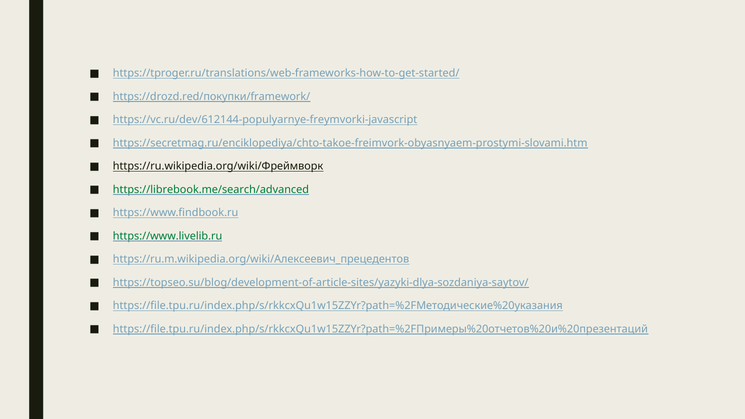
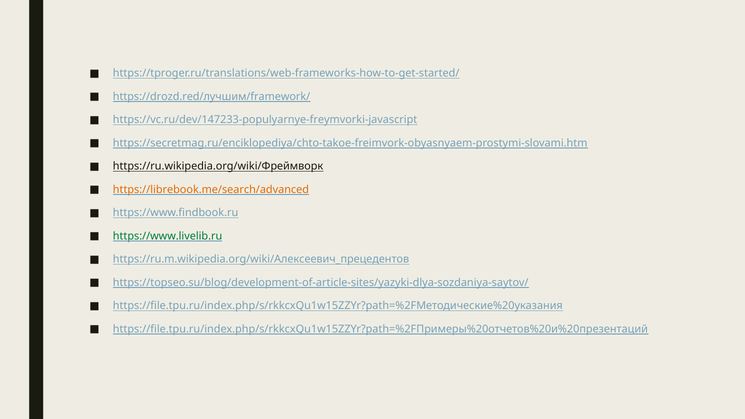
https://drozd.red/покупки/framework/: https://drozd.red/покупки/framework/ -> https://drozd.red/лучшим/framework/ (212, 97)
https://vc.ru/dev/612144-populyarnye-freymvorki-javascript: https://vc.ru/dev/612144-populyarnye-freymvorki-javascript -> https://vc.ru/dev/147233-populyarnye-freymvorki-javascript (265, 120)
https://librebook.me/search/advanced colour: green -> orange (211, 190)
